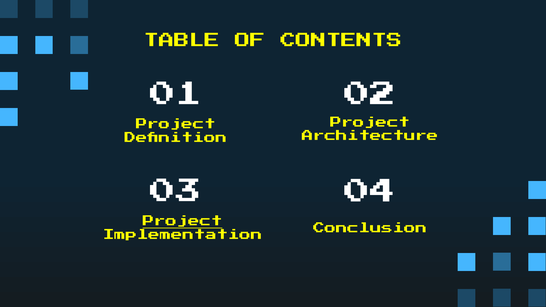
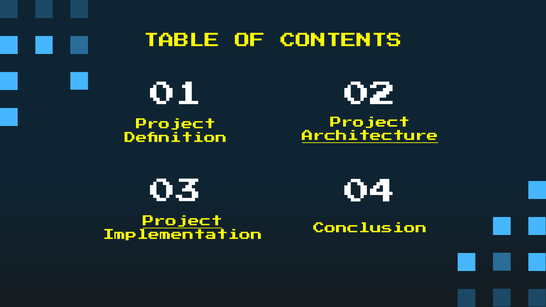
Architecture underline: none -> present (370, 138)
